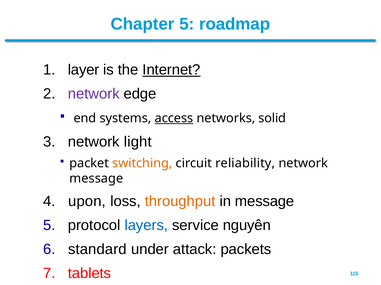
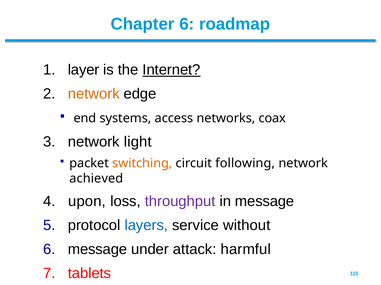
Chapter 5: 5 -> 6 (187, 24)
network colour: purple -> orange (94, 94)
access underline: present -> none (174, 119)
solid: solid -> coax (272, 119)
reliability: reliability -> following (245, 164)
message: message -> achieved (96, 179)
throughput colour: orange -> purple (180, 202)
nguyên: nguyên -> without (247, 226)
standard: standard -> message (97, 250)
packets: packets -> harmful (246, 250)
